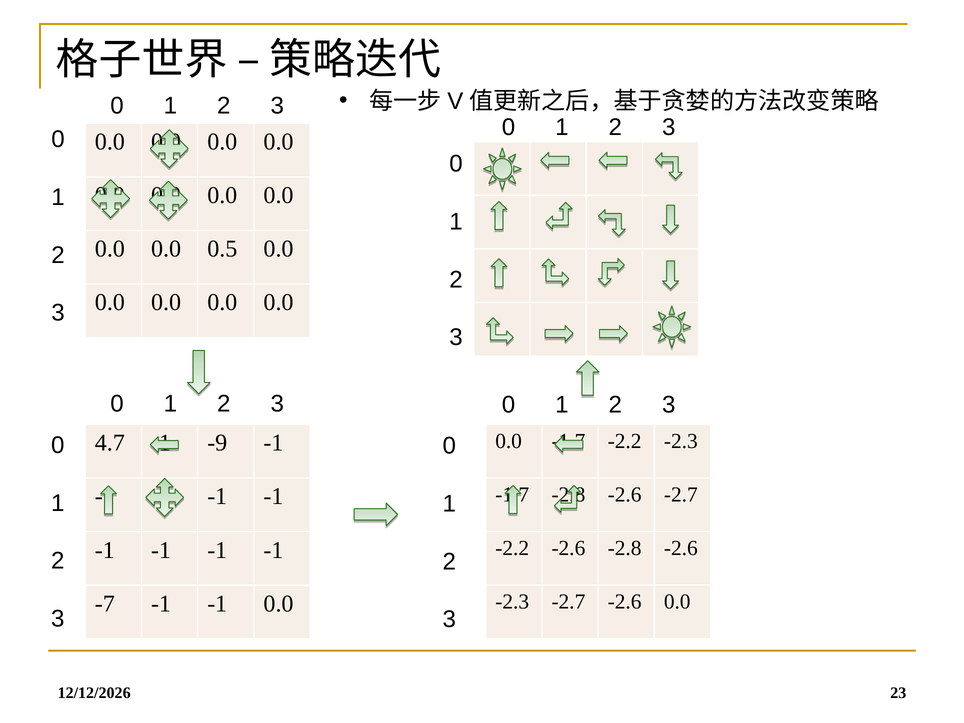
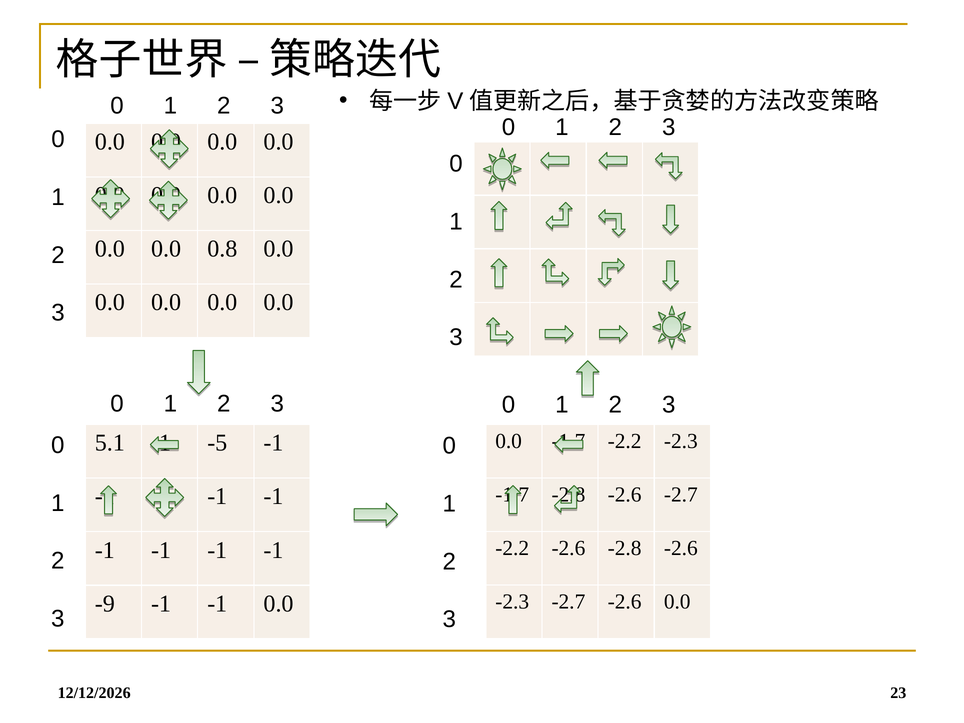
0.5: 0.5 -> 0.8 (222, 249)
4.7: 4.7 -> 5.1 (110, 443)
-9: -9 -> -5 (217, 443)
-7: -7 -> -9 (105, 604)
